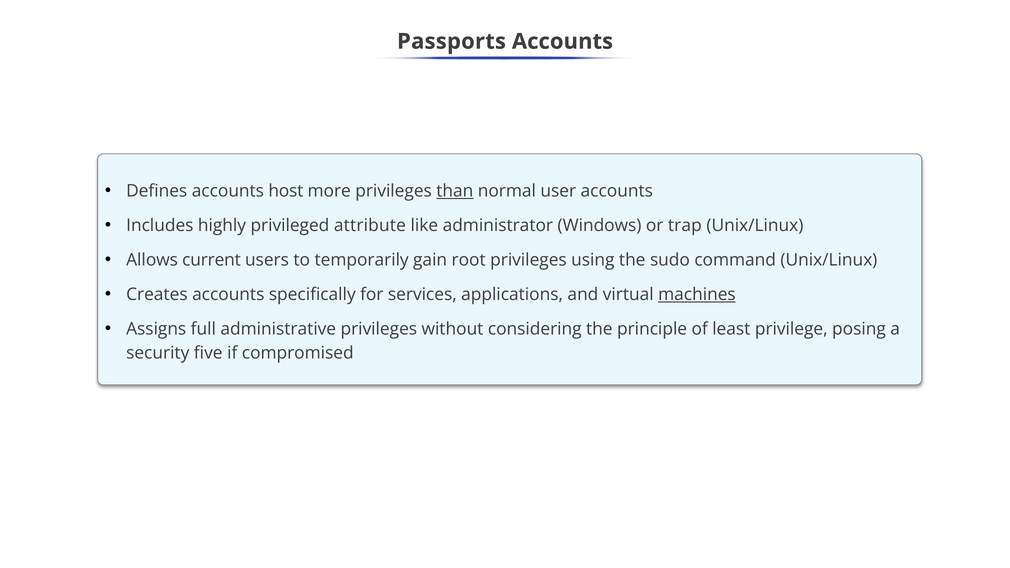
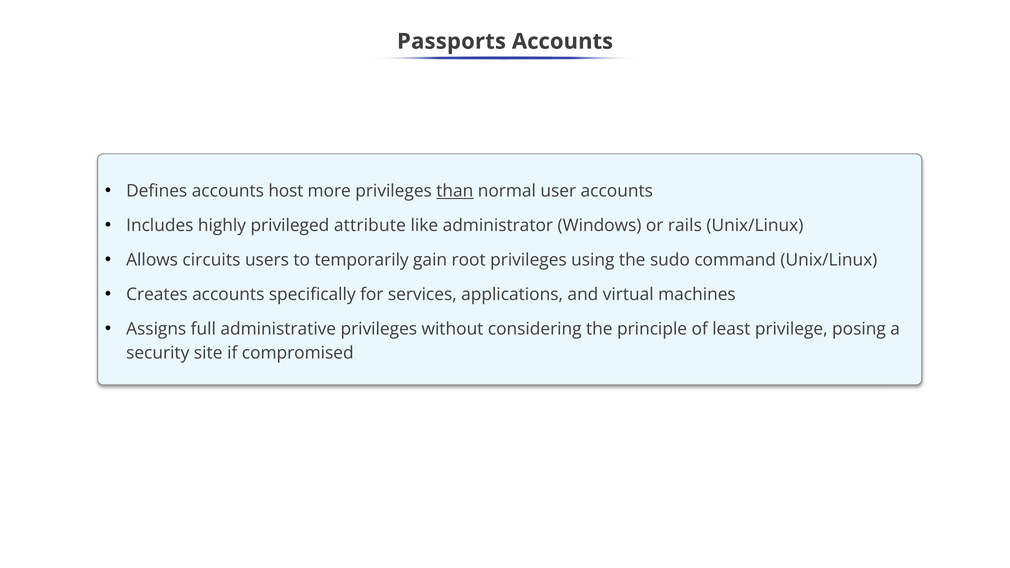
trap: trap -> rails (685, 226)
current: current -> circuits (211, 260)
machines underline: present -> none (697, 295)
five: five -> site (208, 353)
